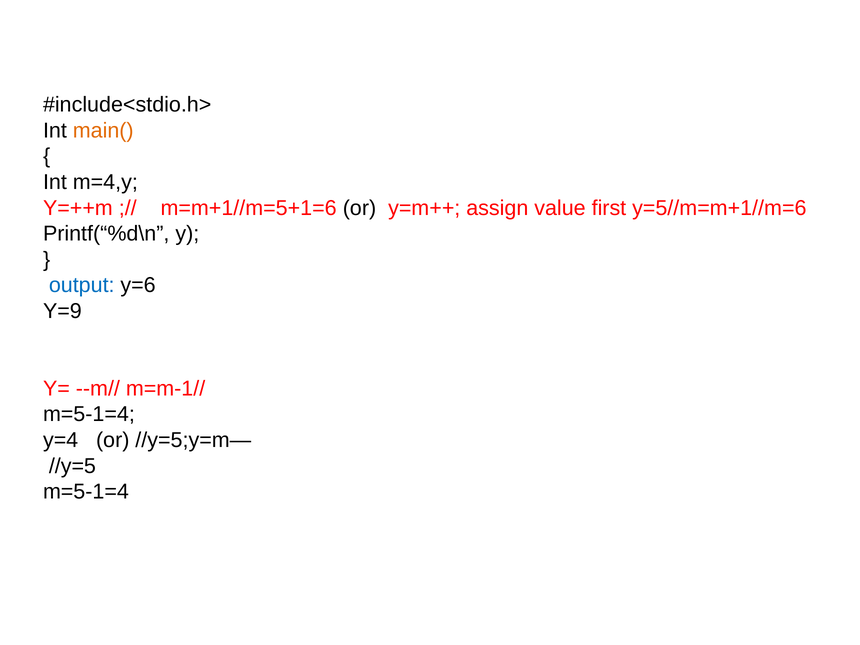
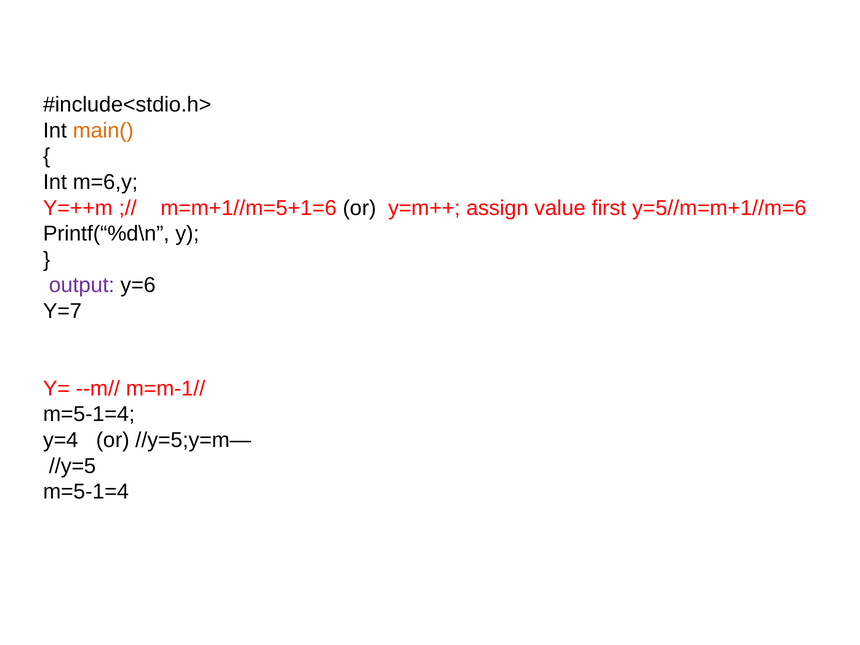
m=4,y: m=4,y -> m=6,y (105, 182)
output colour: blue -> purple (82, 285)
Y=9: Y=9 -> Y=7 (62, 311)
